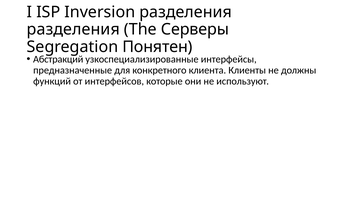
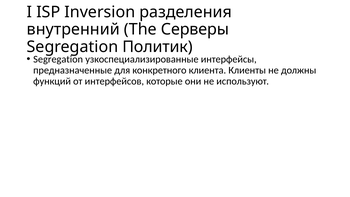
разделения: разделения -> внутренний (73, 29)
Понятен: Понятен -> Политик (157, 47)
Абстракций: Абстракций -> Segregation (58, 59)
